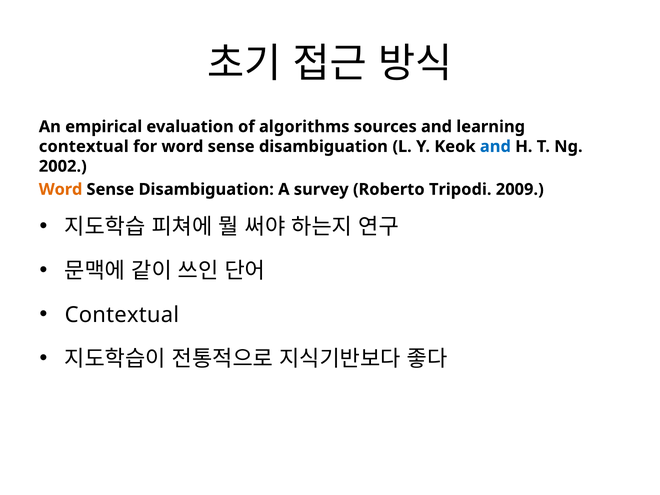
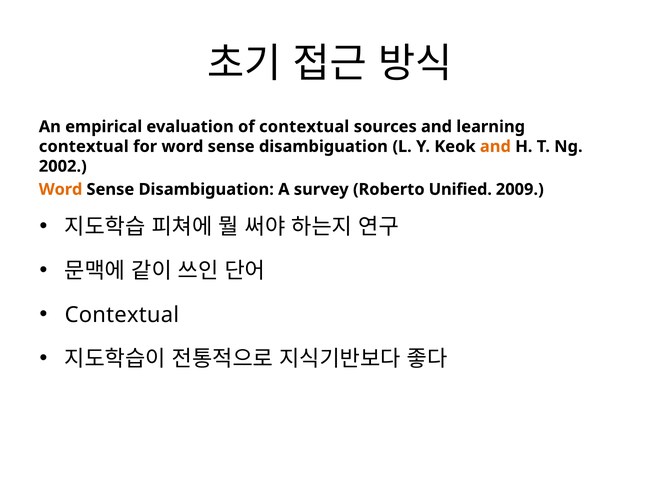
of algorithms: algorithms -> contextual (304, 127)
and colour: blue -> orange (495, 146)
Tripodi: Tripodi -> Unified (460, 189)
